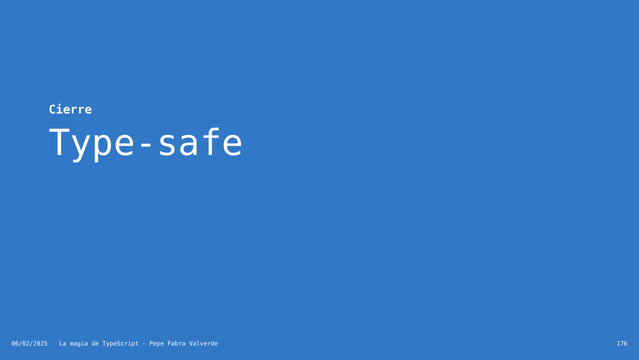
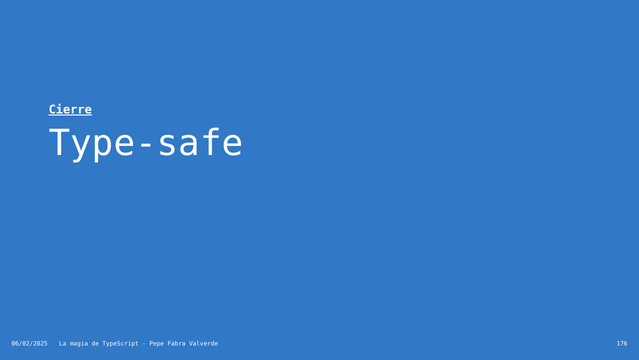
Cierre underline: none -> present (70, 110)
